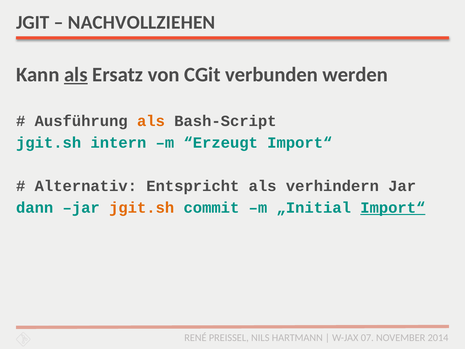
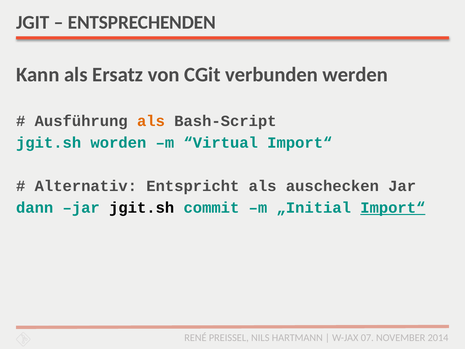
NACHVOLLZIEHEN: NACHVOLLZIEHEN -> ENTSPRECHENDEN (142, 22)
als underline: present -> none (76, 75)
intern: intern -> worden (118, 143)
Erzeugt: Erzeugt -> Virtual (221, 143)
verhindern: verhindern -> auschecken (332, 186)
jgit.sh colour: orange -> black (142, 208)
